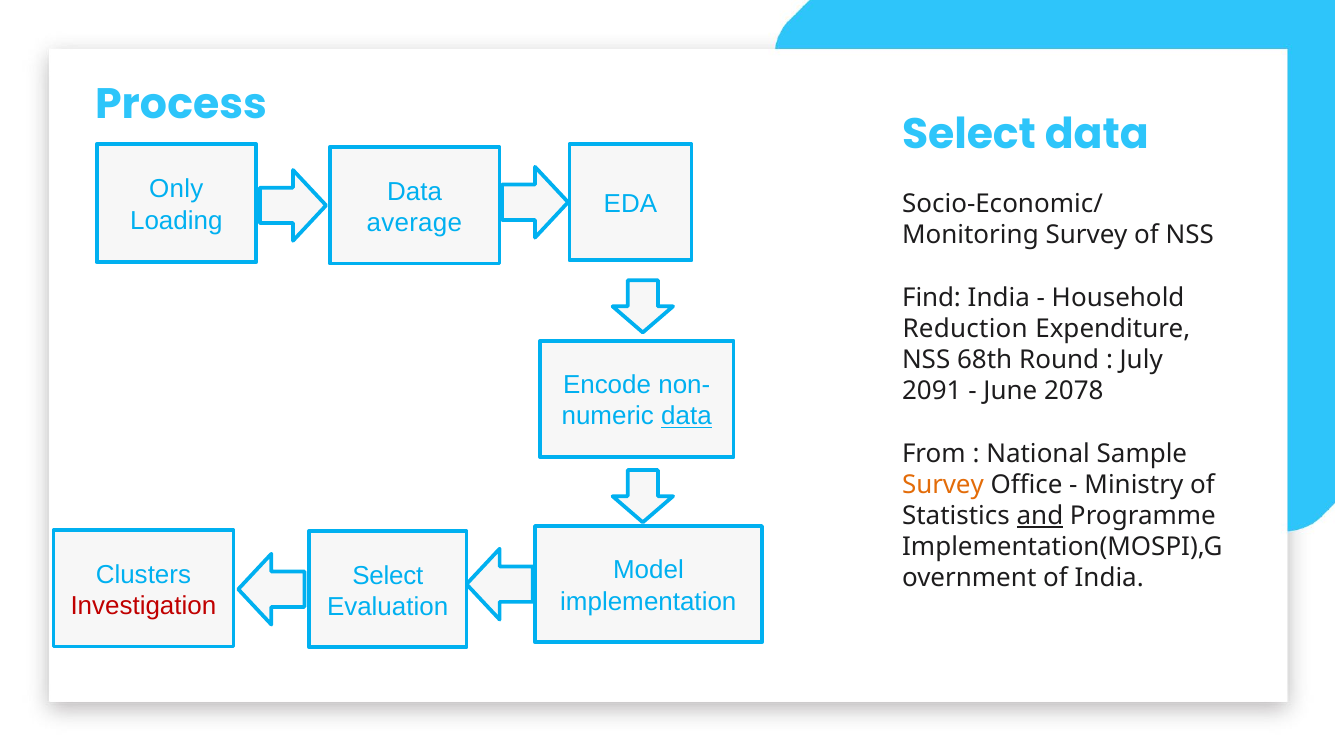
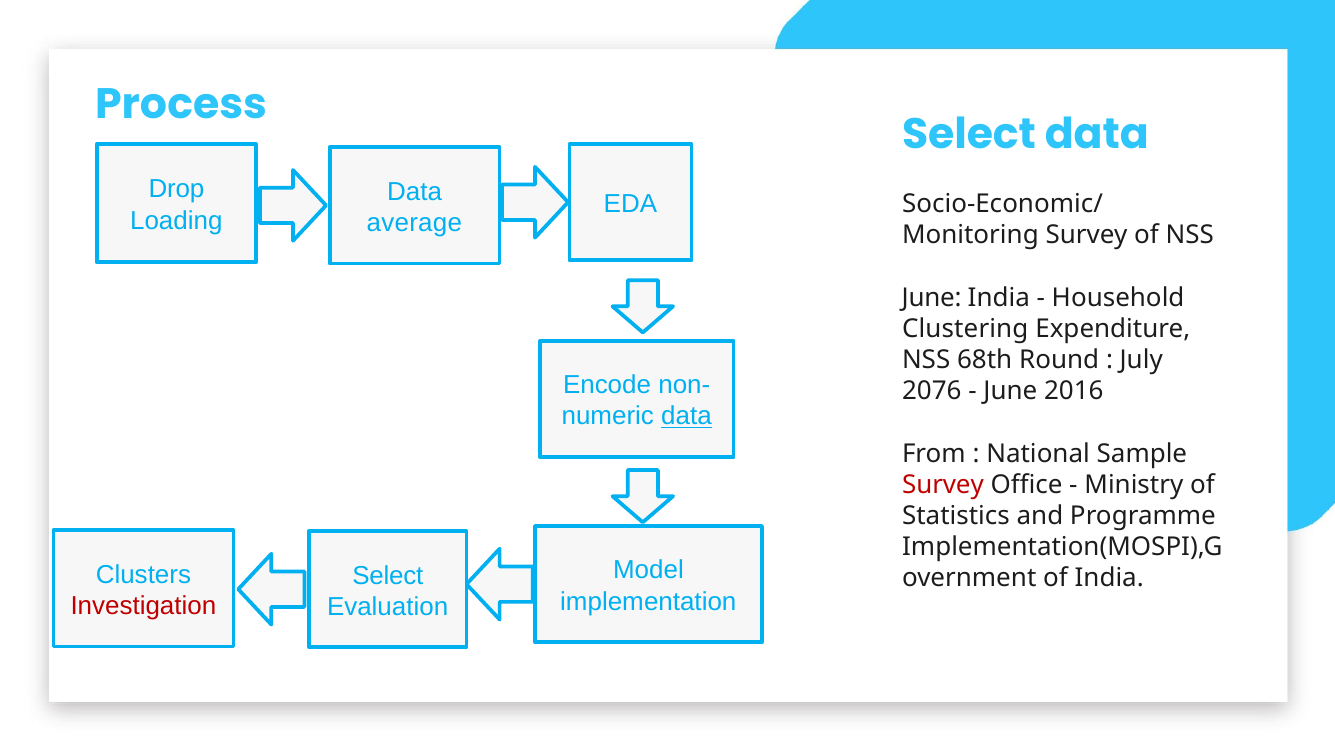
Only: Only -> Drop (176, 189)
Find: Find -> June (932, 298)
Reduction: Reduction -> Clustering (965, 329)
2091: 2091 -> 2076 (932, 391)
2078: 2078 -> 2016 (1074, 391)
Survey colour: orange -> red (943, 485)
and underline: present -> none (1040, 516)
